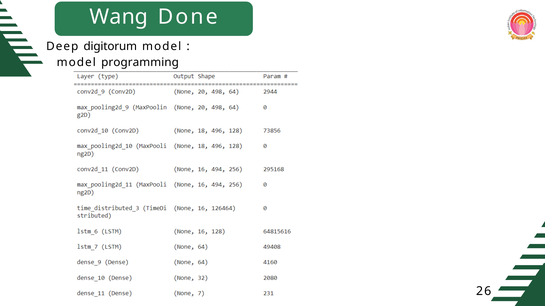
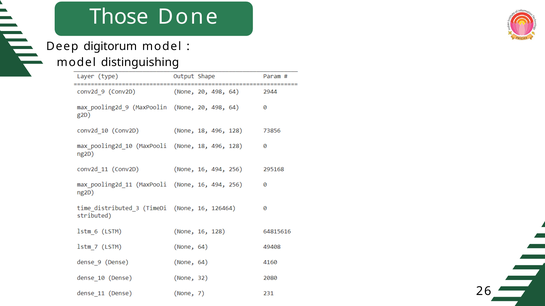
Wang: Wang -> Those (119, 17)
programming: programming -> distinguishing (140, 63)
